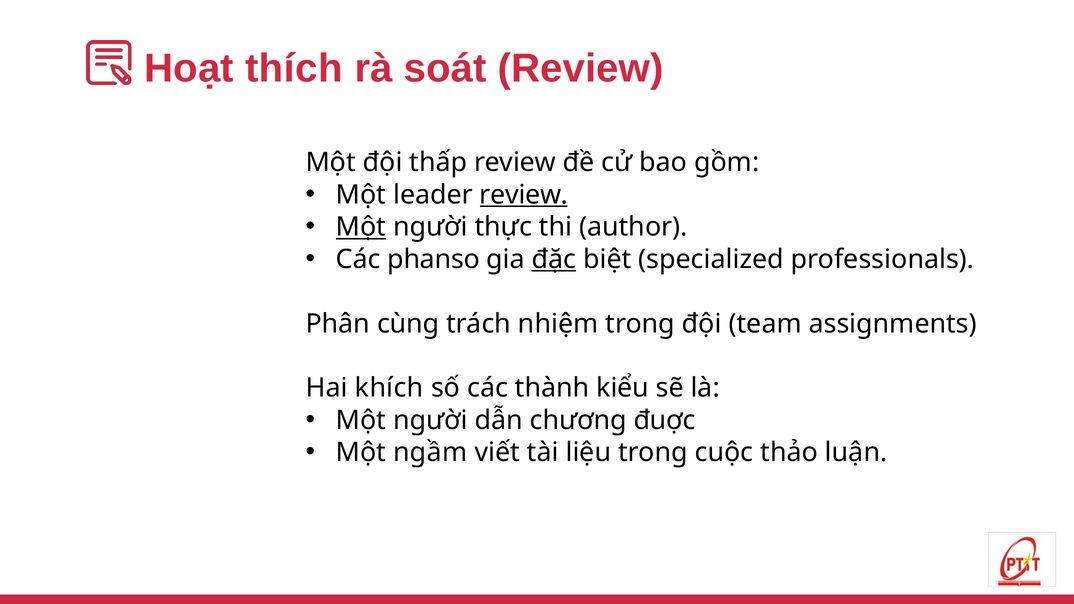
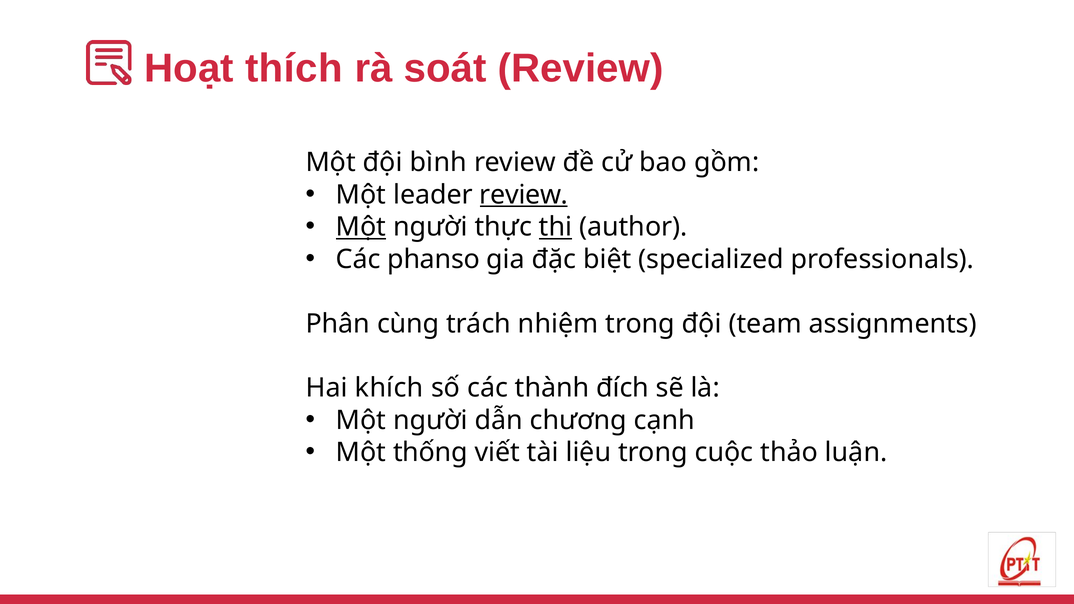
thấp: thấp -> bình (438, 163)
thi underline: none -> present (556, 227)
đặc underline: present -> none (554, 259)
kiểu: kiểu -> đích (623, 388)
đuợc: đuợc -> cạnh (664, 420)
ngầm: ngầm -> thống (430, 453)
